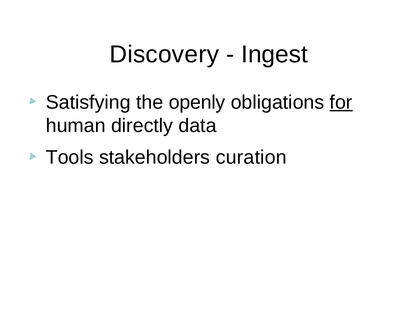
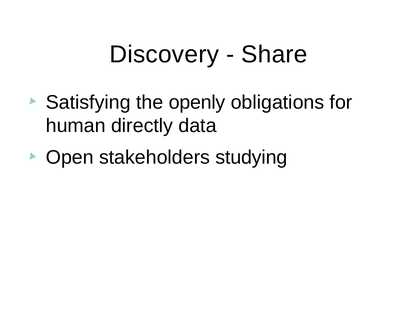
Ingest: Ingest -> Share (274, 54)
for underline: present -> none (341, 102)
Tools: Tools -> Open (70, 158)
curation: curation -> studying (251, 158)
